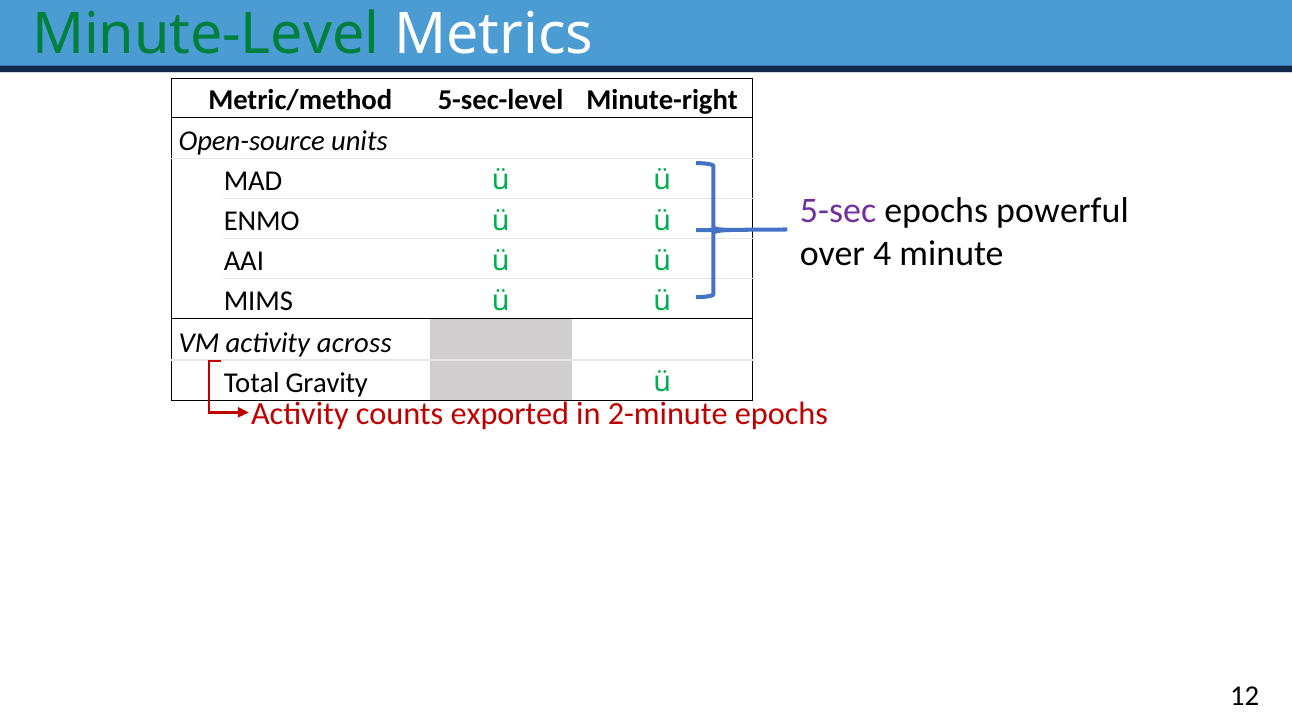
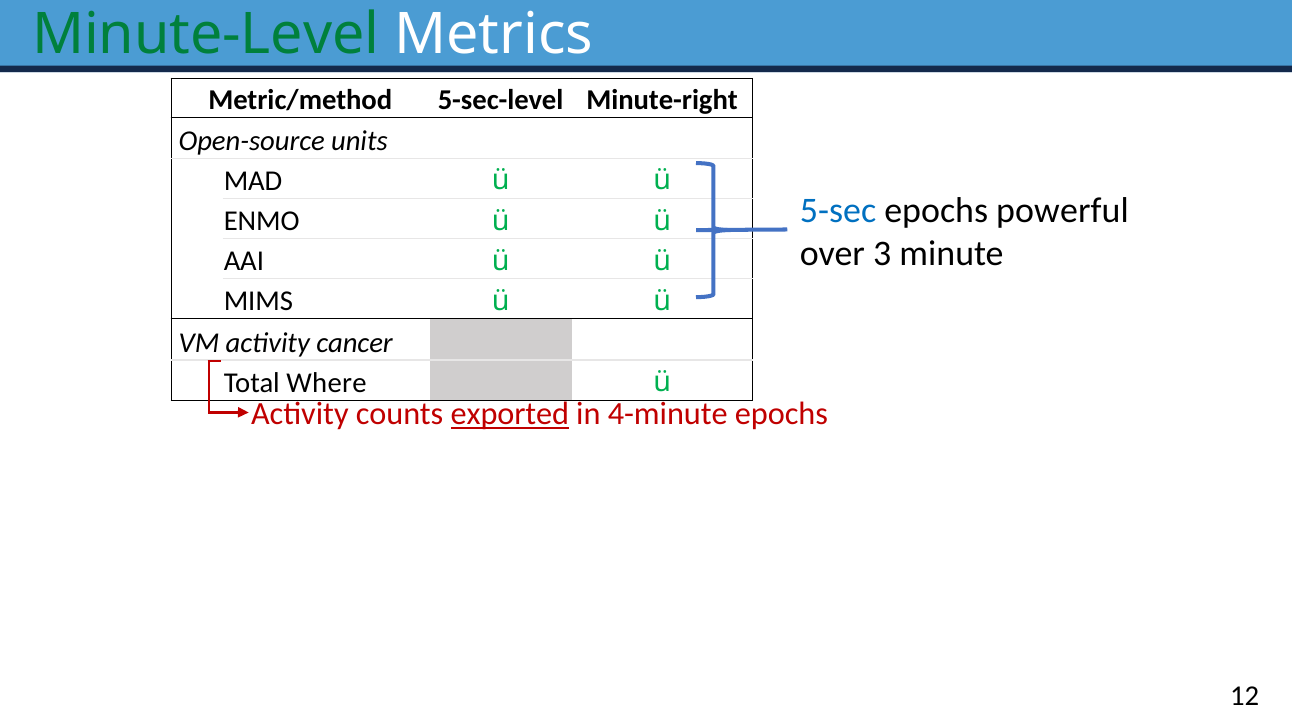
5-sec colour: purple -> blue (838, 210)
4: 4 -> 3 (882, 253)
across: across -> cancer (354, 343)
Gravity: Gravity -> Where (326, 383)
exported underline: none -> present (510, 414)
2-minute: 2-minute -> 4-minute (668, 414)
